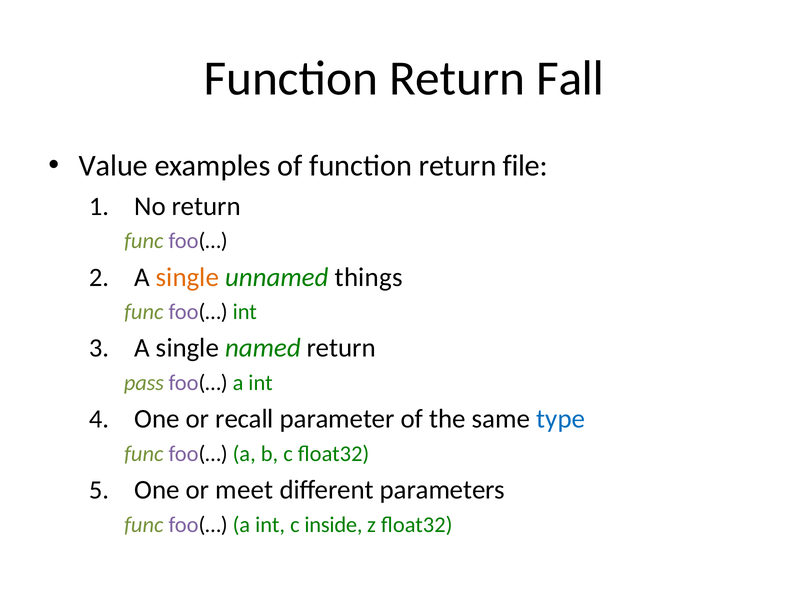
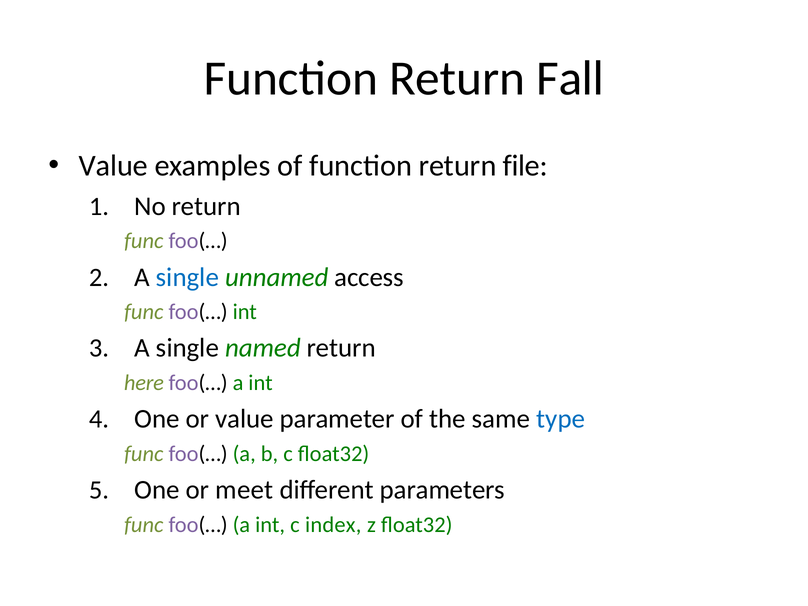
single colour: orange -> blue (187, 277)
things: things -> access (369, 277)
pass: pass -> here (144, 383)
or recall: recall -> value (244, 419)
inside: inside -> index (333, 525)
